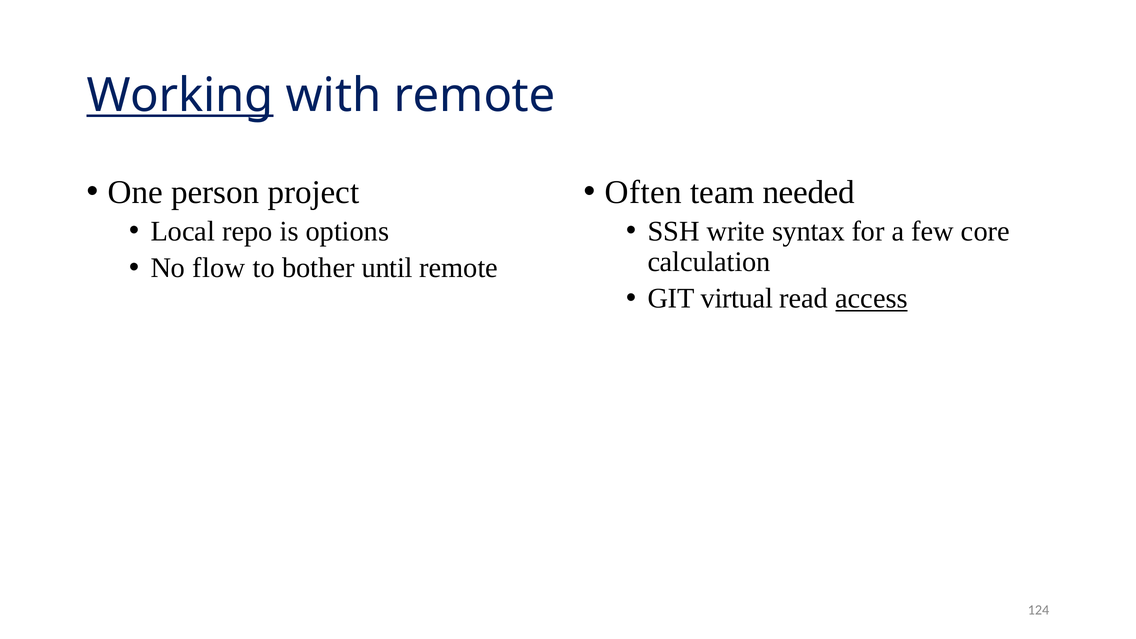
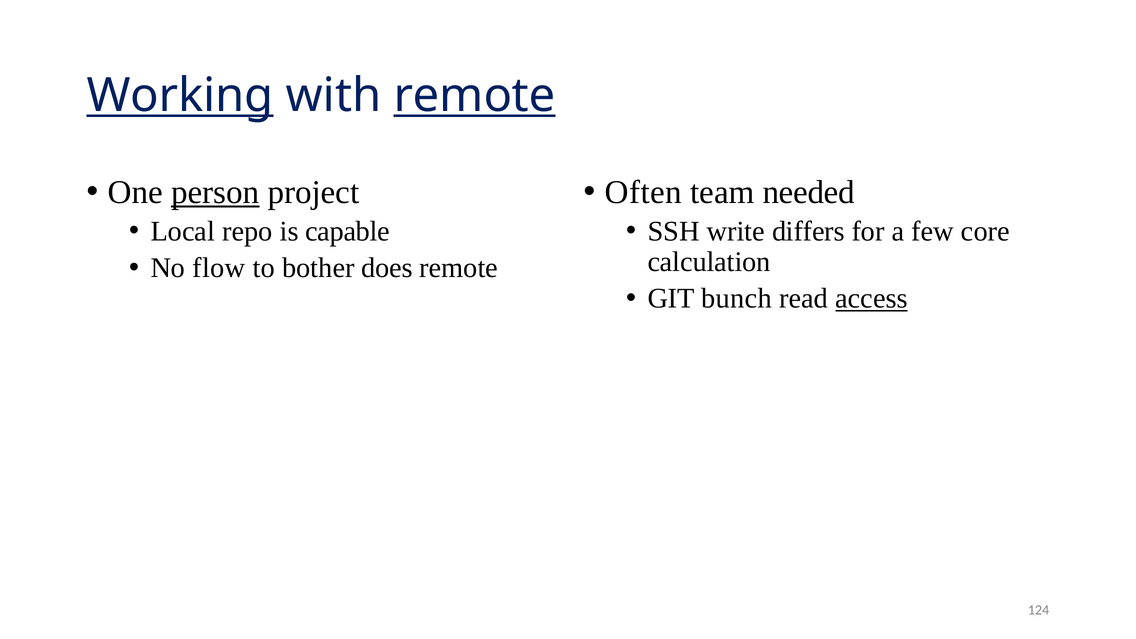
remote underline: none -> present (475, 95)
person underline: none -> present (215, 192)
options: options -> capable (348, 231)
syntax: syntax -> differs (808, 231)
until: until -> does (387, 268)
virtual: virtual -> bunch (737, 298)
